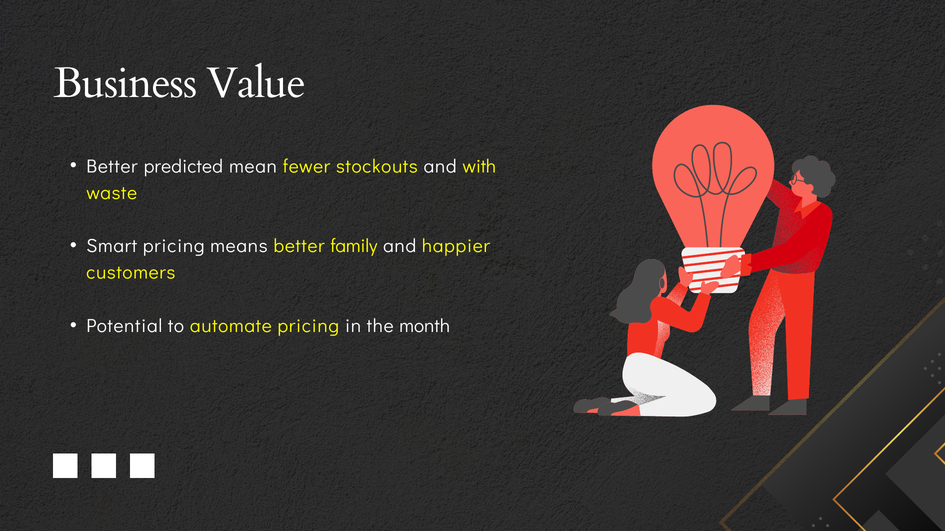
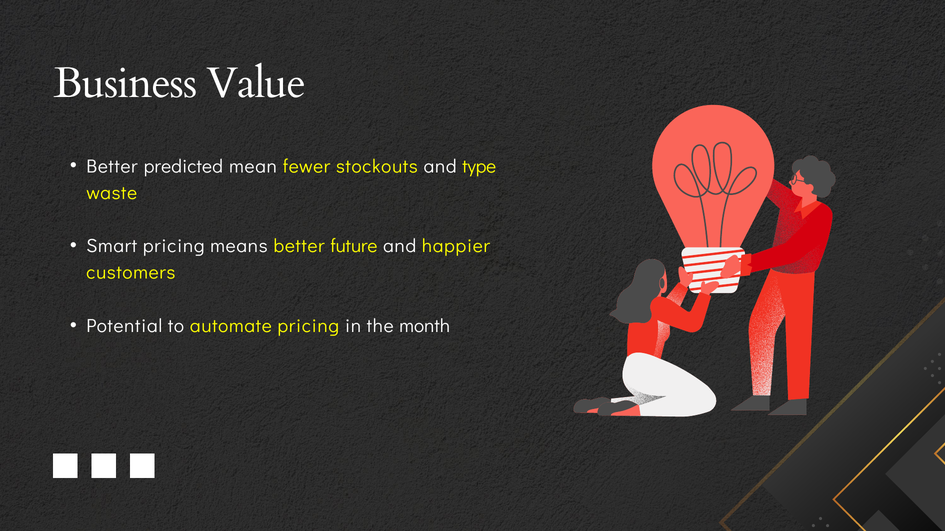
with: with -> type (479, 166)
family: family -> future (354, 246)
